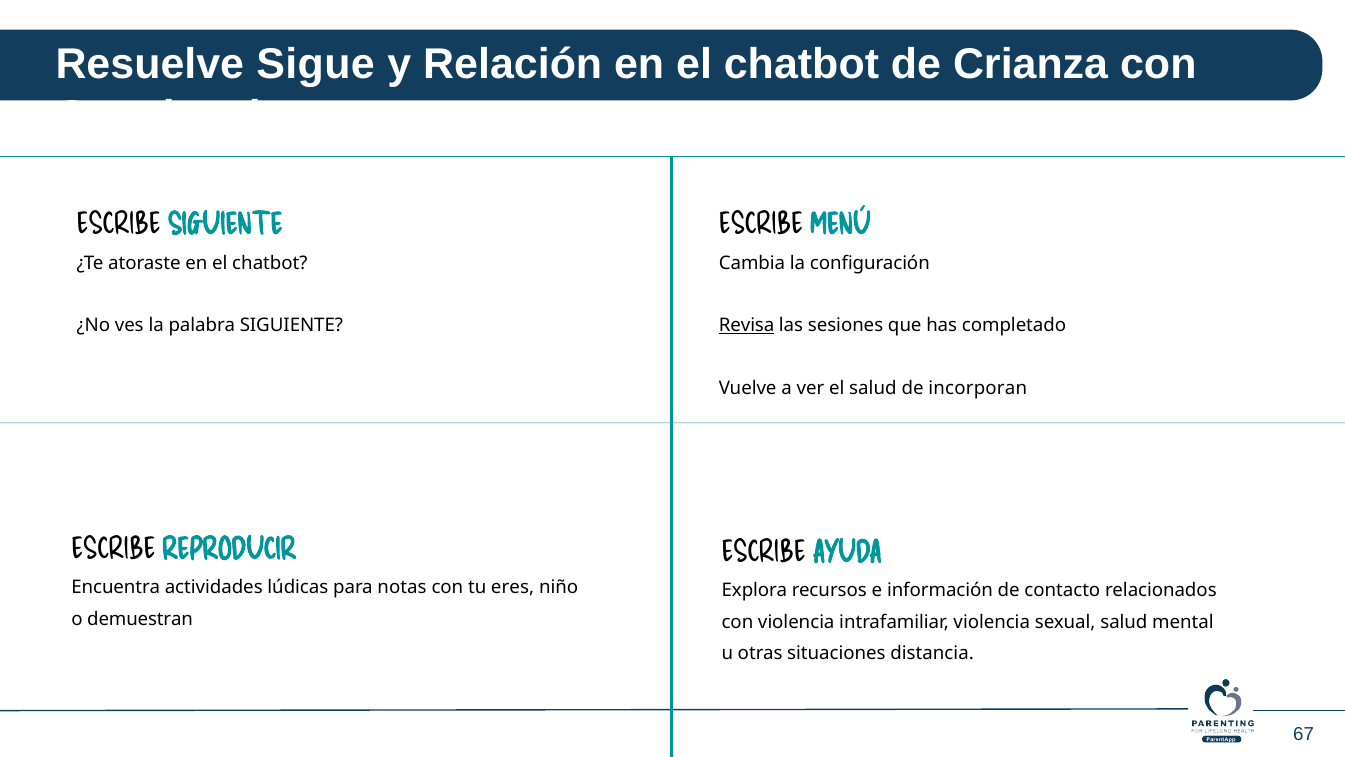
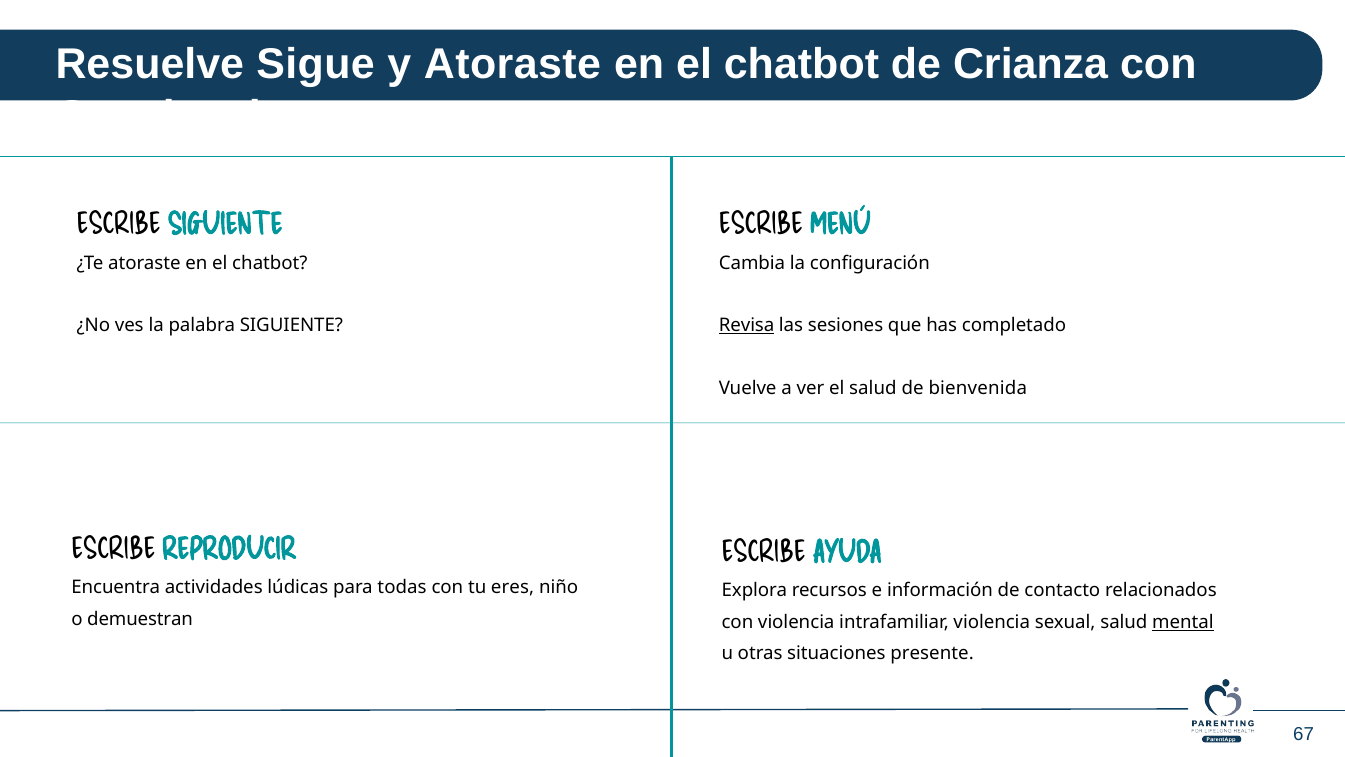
y Relación: Relación -> Atoraste (512, 65)
incorporan: incorporan -> bienvenida (978, 388)
notas: notas -> todas (402, 587)
mental underline: none -> present (1183, 622)
distancia: distancia -> presente (932, 653)
